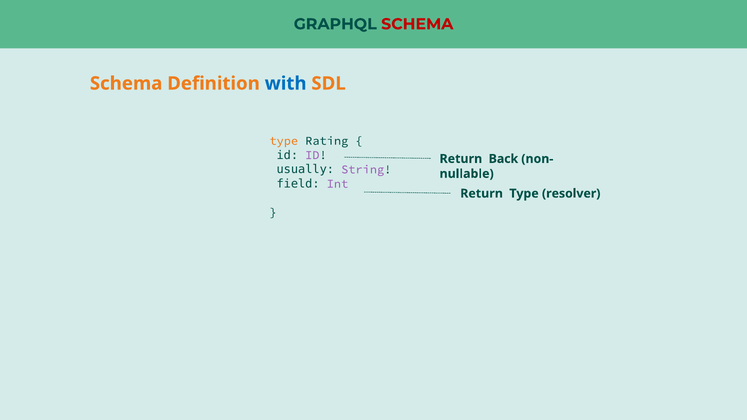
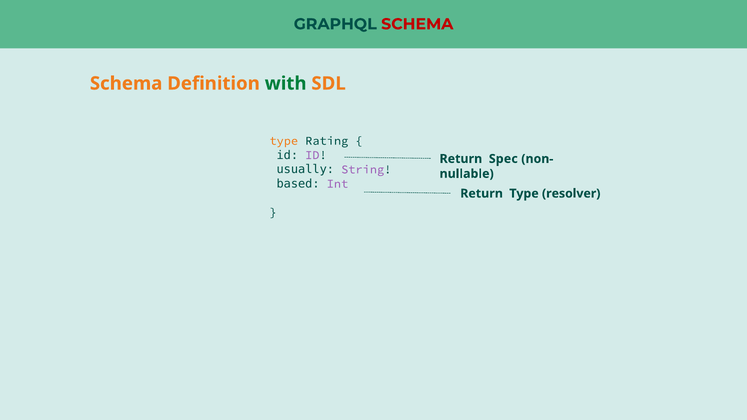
with colour: blue -> green (286, 84)
Back: Back -> Spec (503, 159)
field: field -> based (298, 184)
